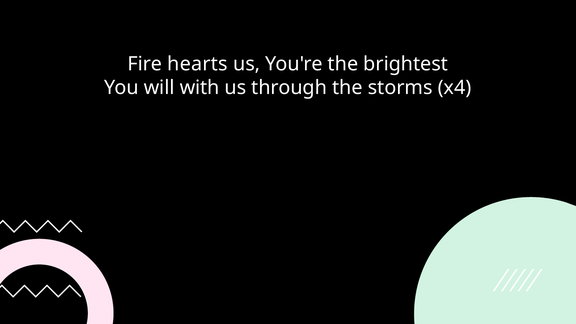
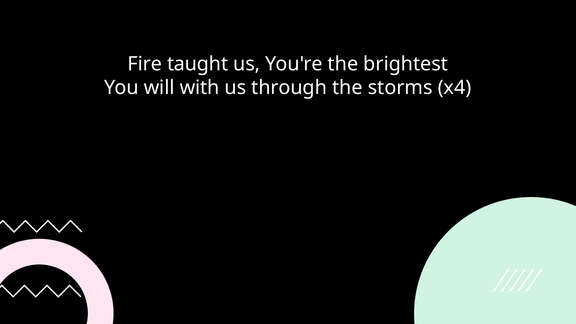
hearts: hearts -> taught (198, 64)
